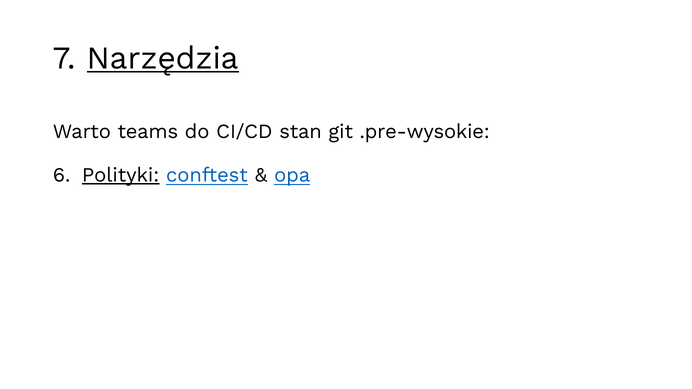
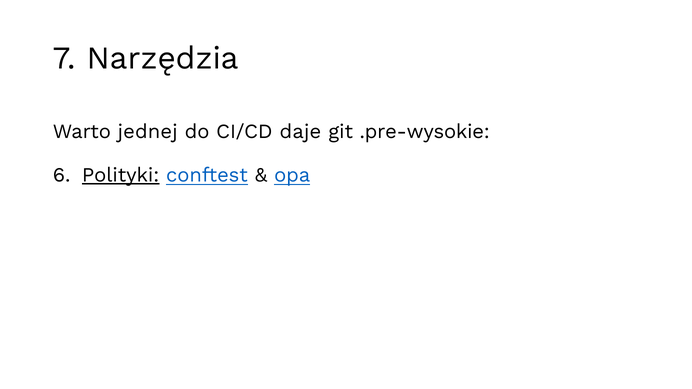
Narzędzia underline: present -> none (163, 58)
teams: teams -> jednej (148, 132)
stan: stan -> daje (300, 132)
